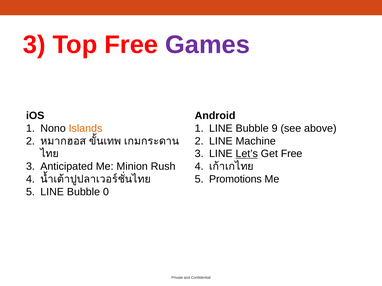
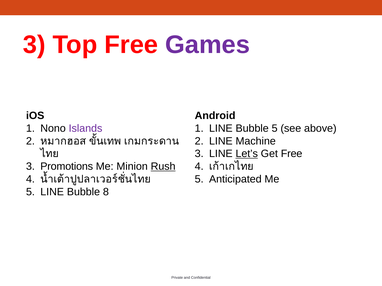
Islands colour: orange -> purple (86, 129)
Bubble 9: 9 -> 5 (275, 129)
Anticipated: Anticipated -> Promotions (67, 167)
Rush underline: none -> present (163, 167)
Promotions: Promotions -> Anticipated (235, 179)
0: 0 -> 8 (106, 192)
